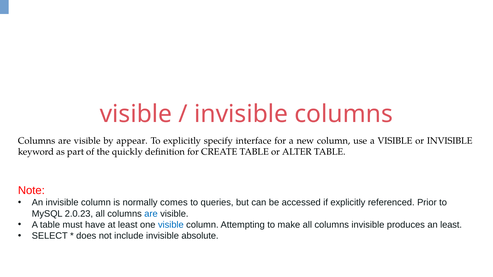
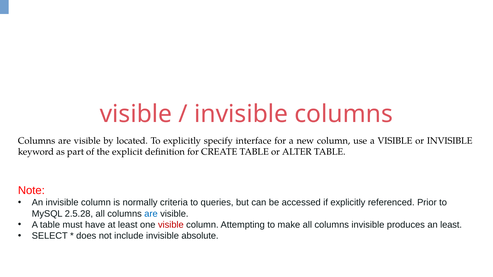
appear: appear -> located (132, 141)
quickly: quickly -> explicit (127, 152)
comes: comes -> criteria (174, 203)
2.0.23: 2.0.23 -> 2.5.28 (79, 214)
visible colour: blue -> red (171, 225)
